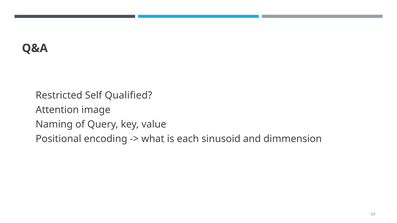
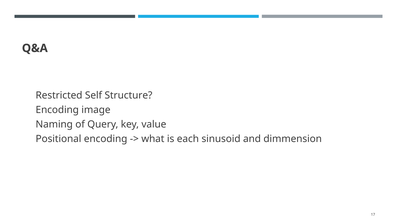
Qualified: Qualified -> Structure (128, 95)
Attention: Attention -> Encoding (57, 110)
